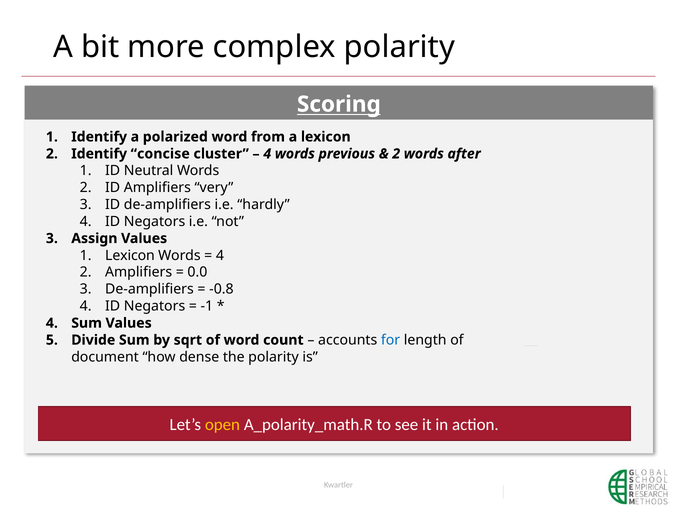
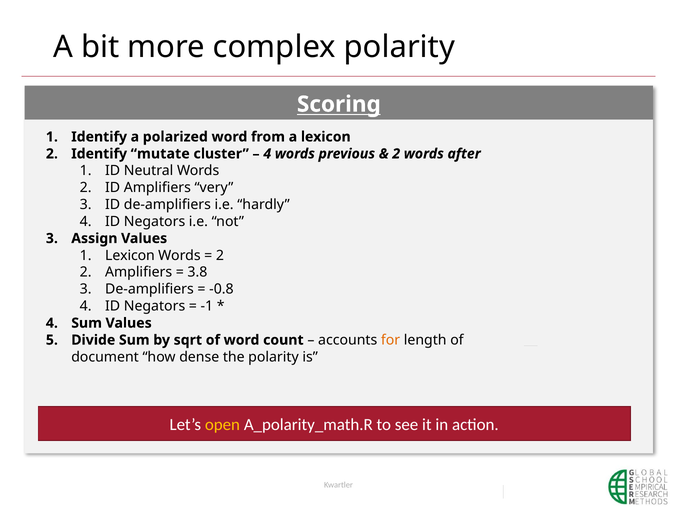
concise: concise -> mutate (160, 154)
4: 4 -> 2 (220, 255)
0.0: 0.0 -> 3.8 (197, 272)
for colour: blue -> orange (391, 340)
